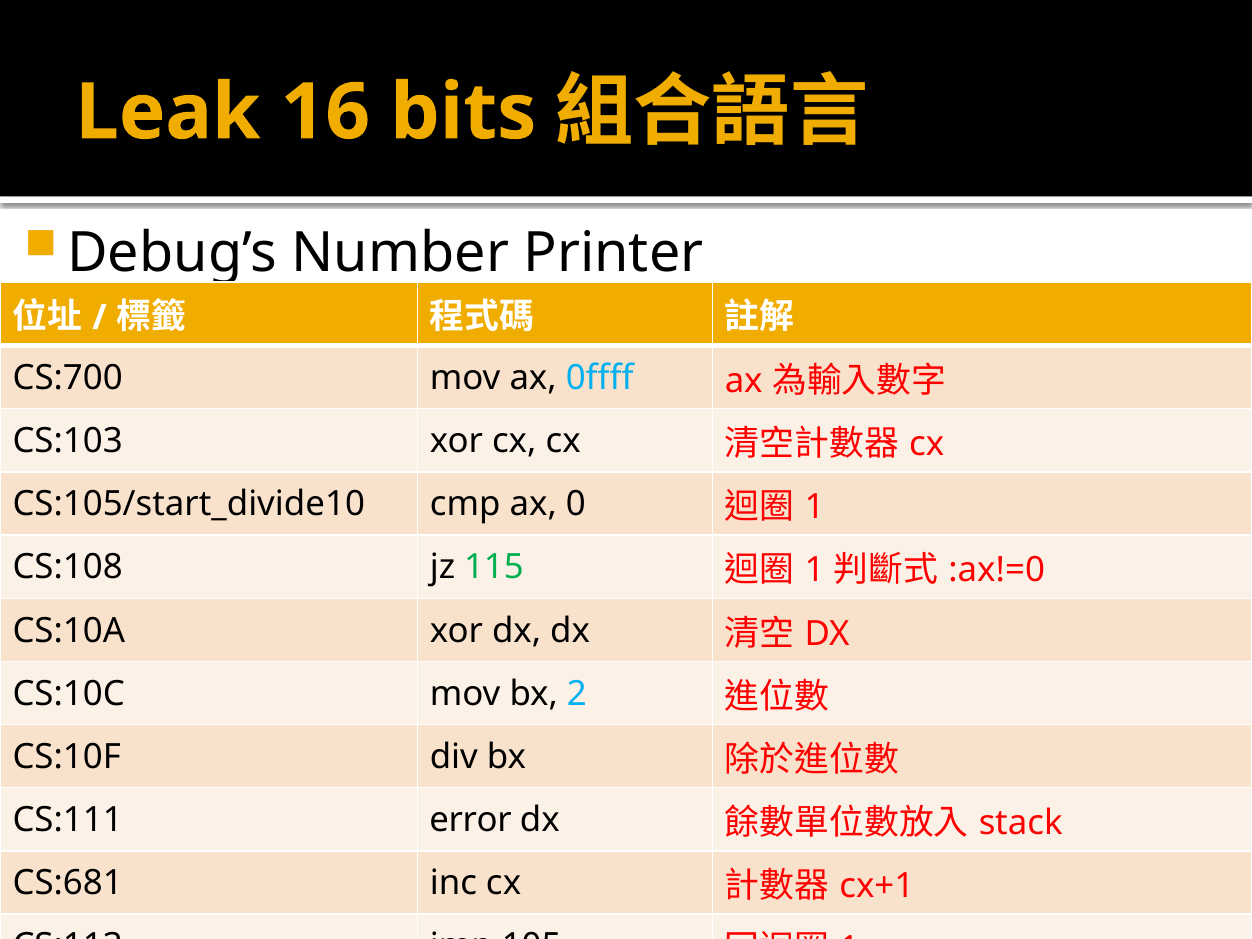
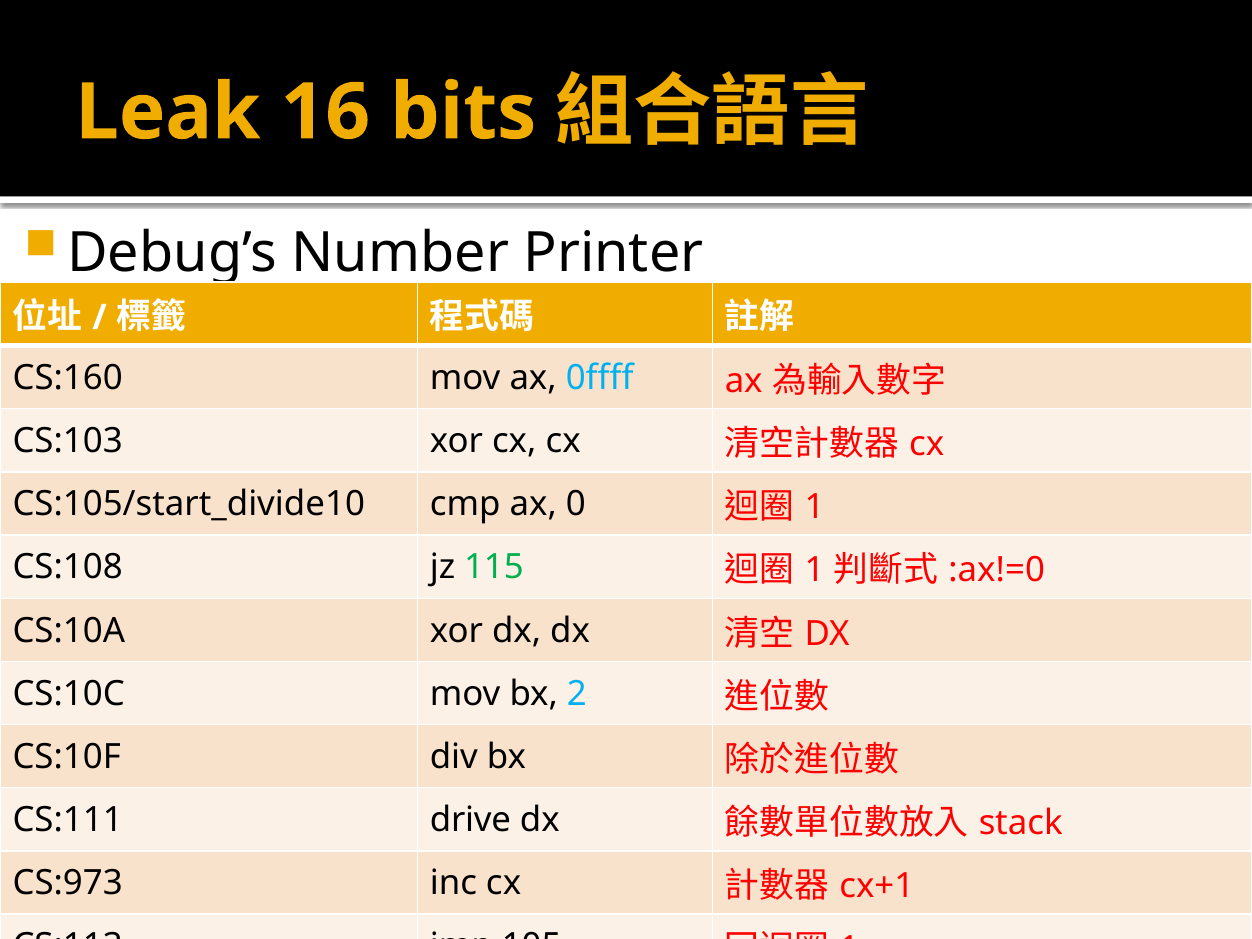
CS:700: CS:700 -> CS:160 (68, 378)
error: error -> drive (470, 820)
CS:681: CS:681 -> CS:973 (68, 883)
